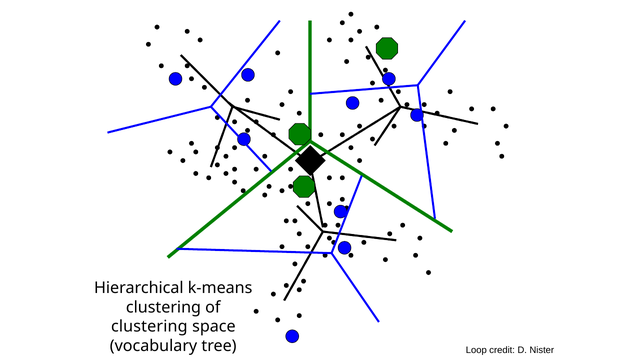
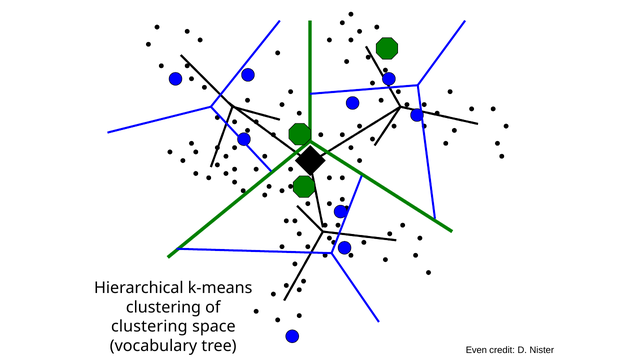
Loop: Loop -> Even (476, 351)
